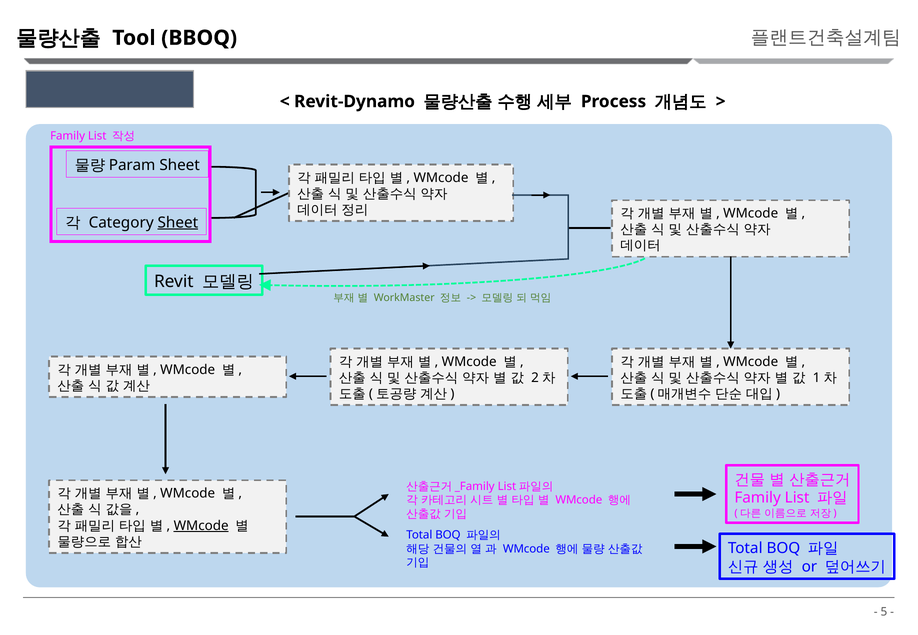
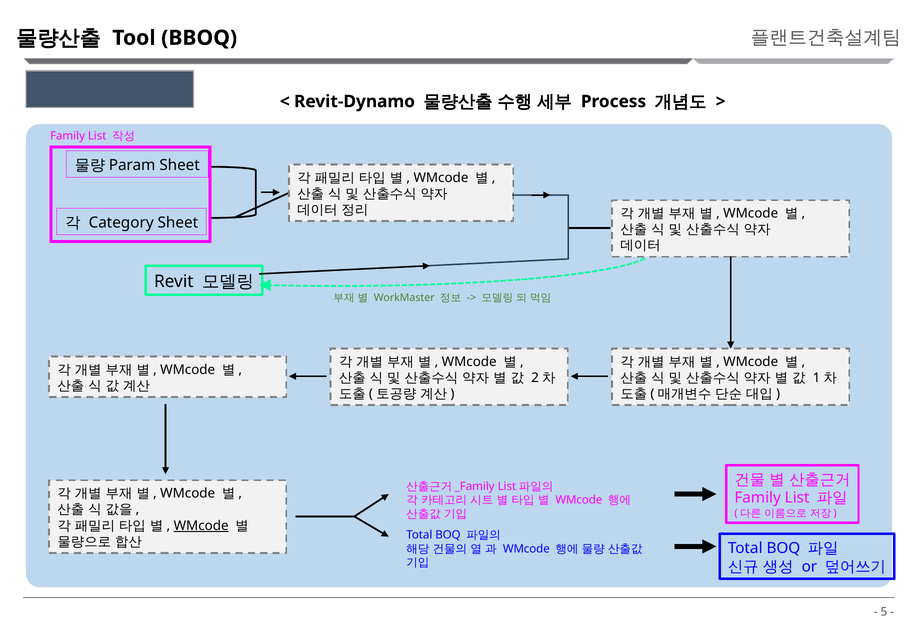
Sheet underline: present -> none (178, 223)
